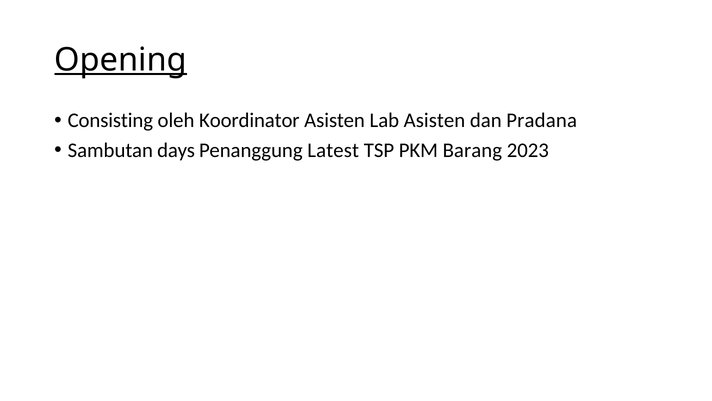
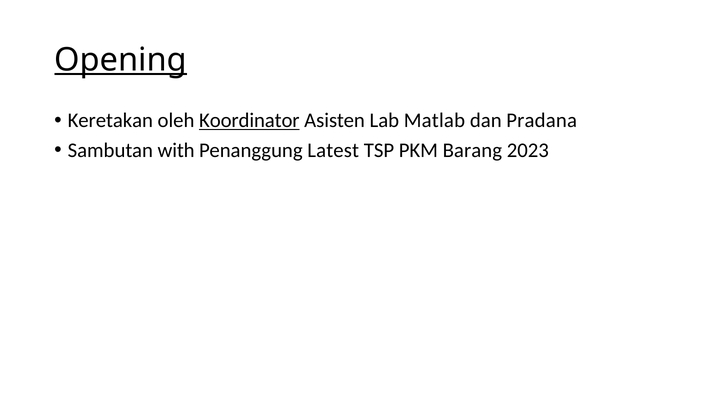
Consisting: Consisting -> Keretakan (110, 120)
Koordinator underline: none -> present (249, 120)
Lab Asisten: Asisten -> Matlab (434, 120)
days: days -> with (176, 150)
